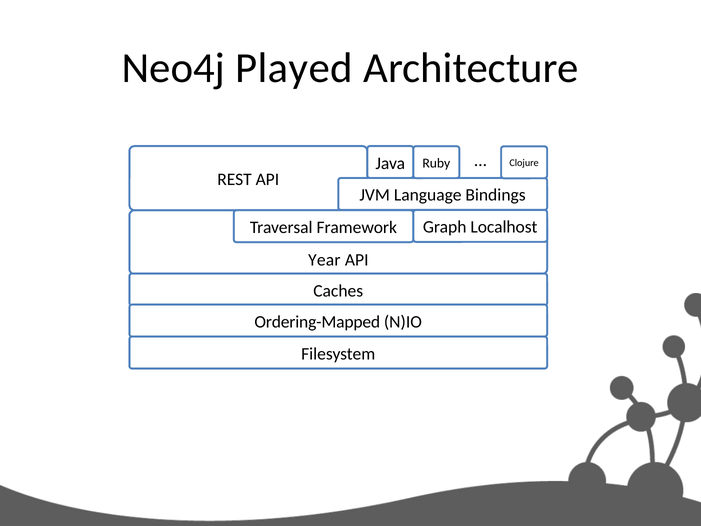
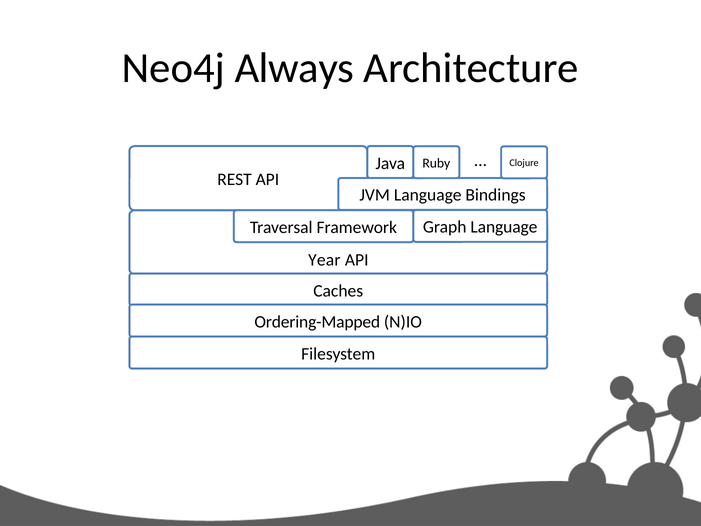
Played: Played -> Always (294, 68)
Graph Localhost: Localhost -> Language (504, 227)
